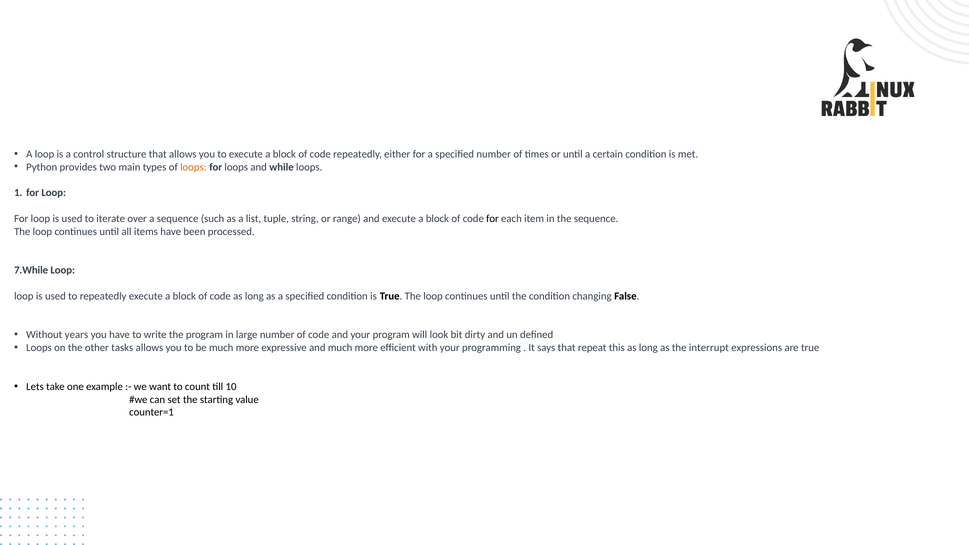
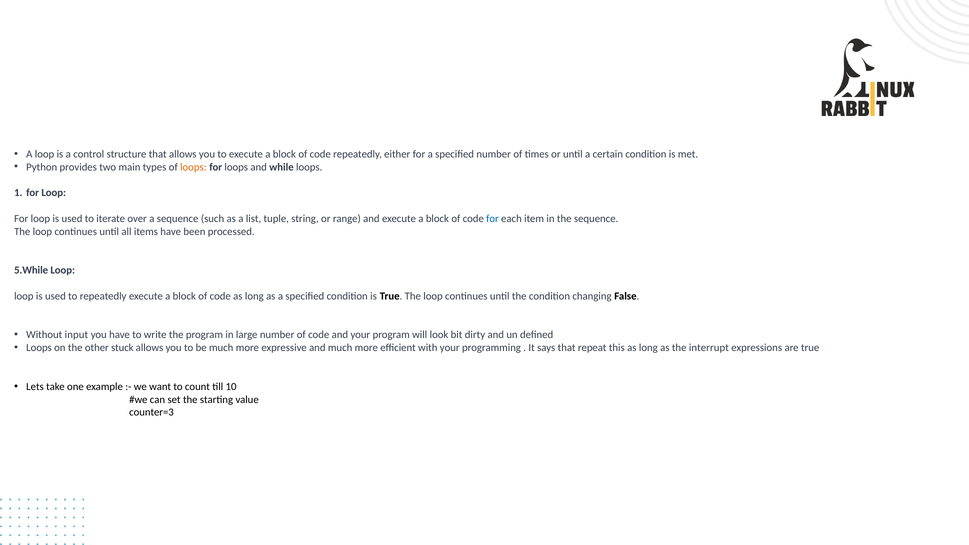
for colour: black -> blue (493, 219)
7.While: 7.While -> 5.While (31, 270)
years: years -> input (76, 335)
tasks: tasks -> stuck (122, 348)
counter=1: counter=1 -> counter=3 (152, 412)
